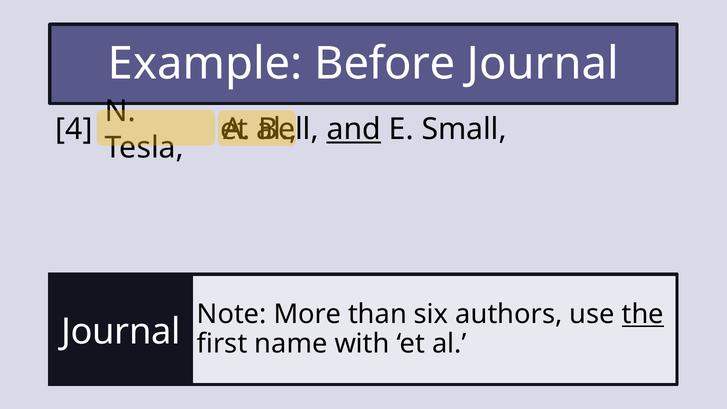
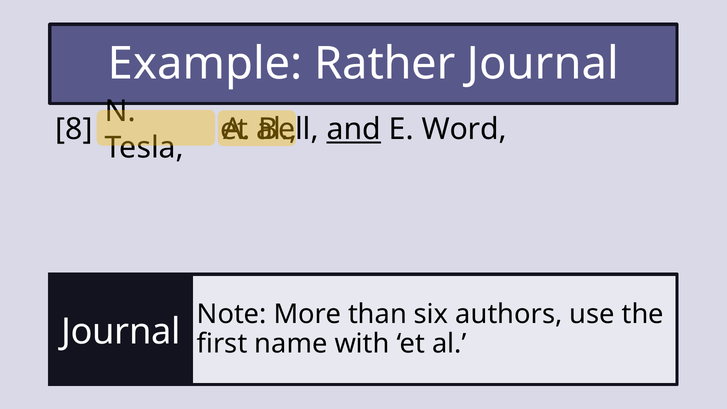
Before: Before -> Rather (385, 64)
4: 4 -> 8 (74, 129)
Small: Small -> Word (464, 129)
the underline: present -> none (643, 314)
